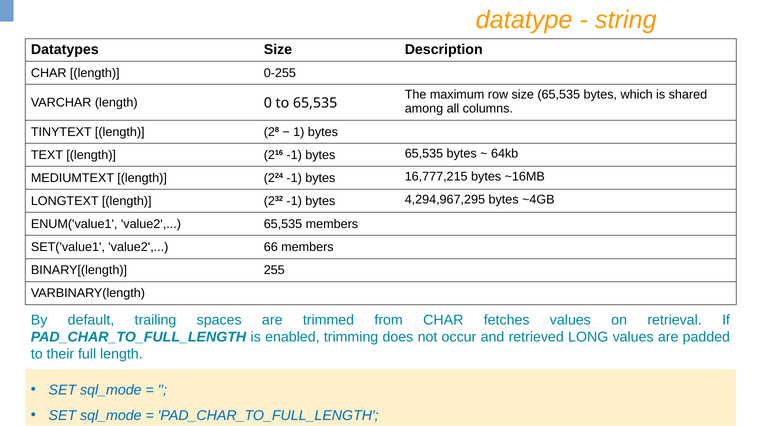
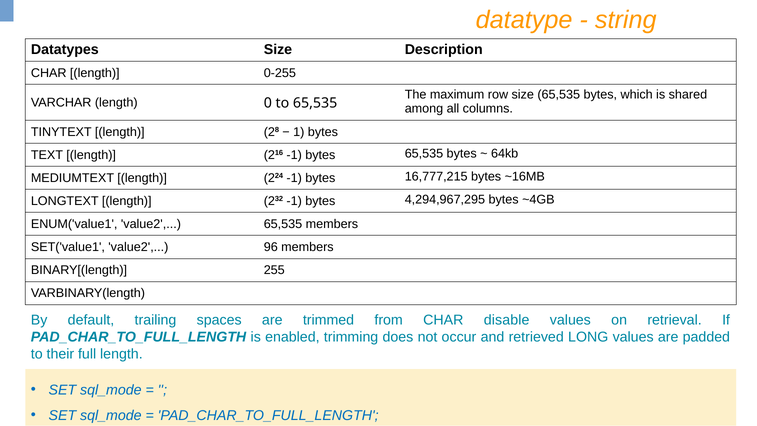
66: 66 -> 96 (271, 247)
fetches: fetches -> disable (507, 320)
